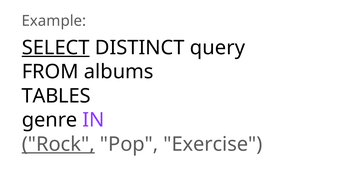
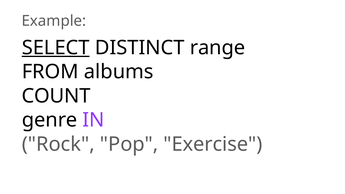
query: query -> range (218, 48)
TABLES: TABLES -> COUNT (56, 96)
Rock underline: present -> none (58, 144)
